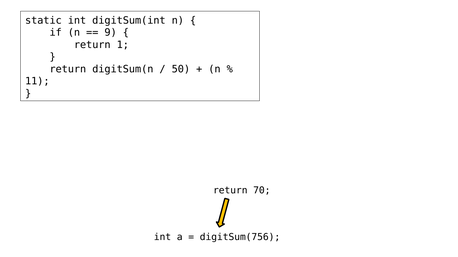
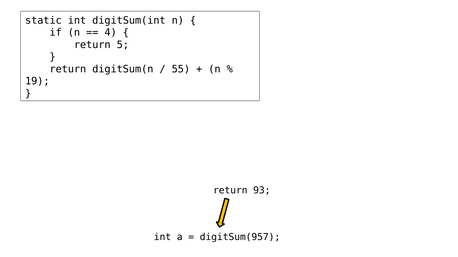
9: 9 -> 4 (111, 33)
1: 1 -> 5 (123, 45)
50: 50 -> 55 (181, 69)
11: 11 -> 19 (37, 81)
70: 70 -> 93 (262, 191)
digitSum(756: digitSum(756 -> digitSum(957 (240, 238)
